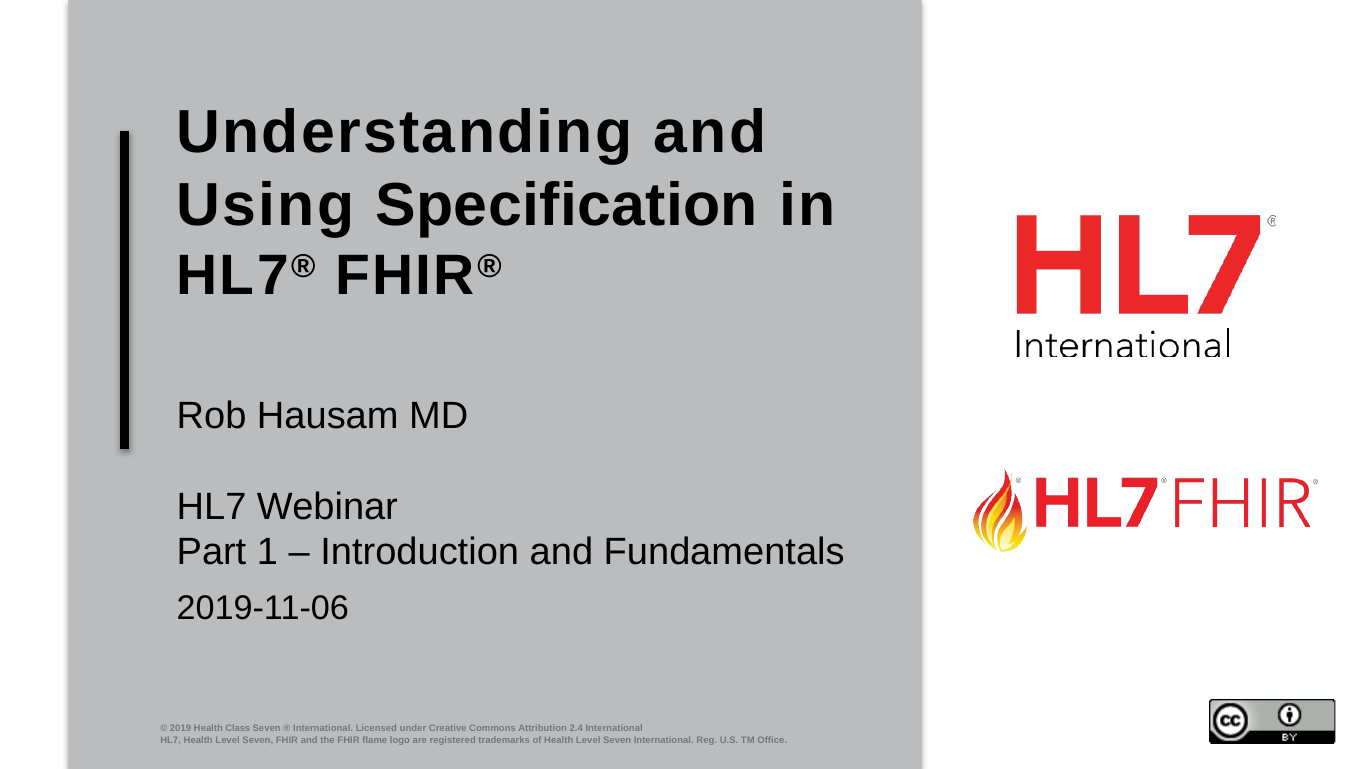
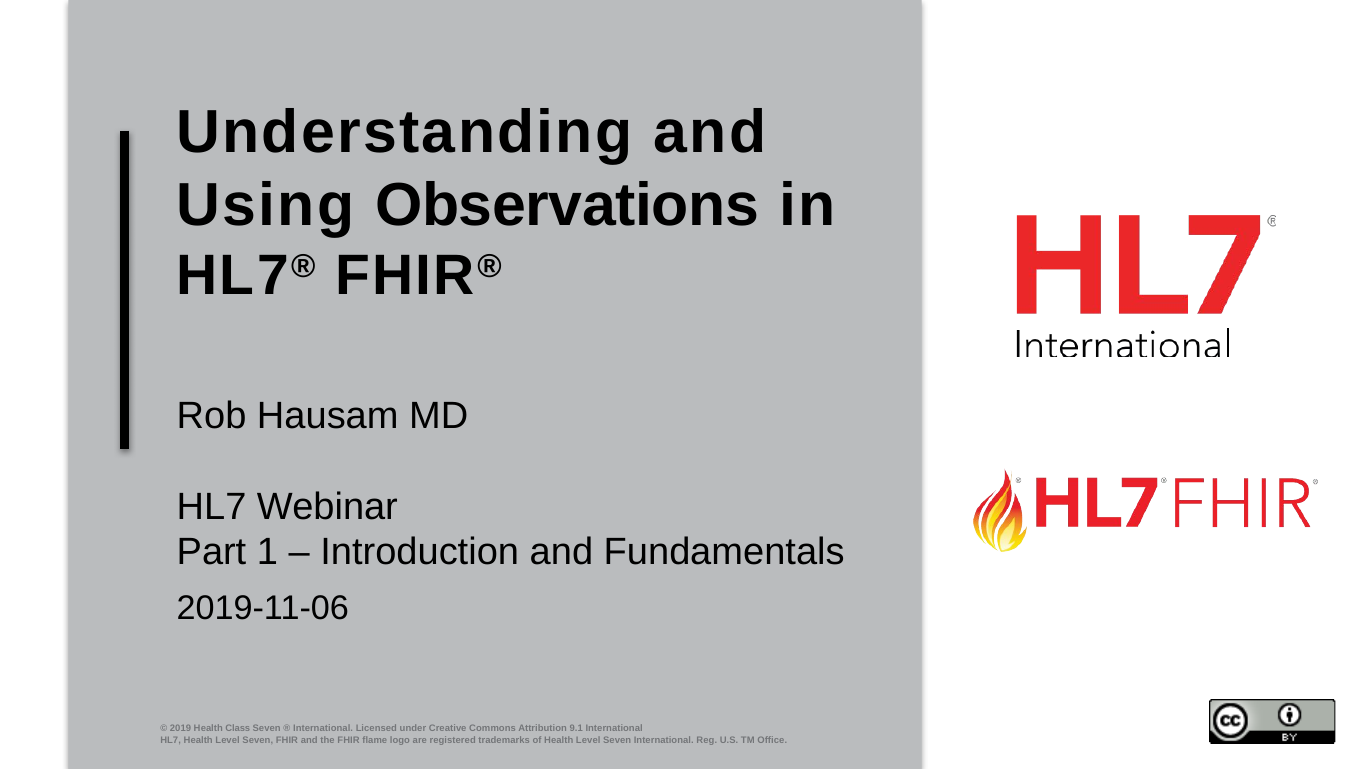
Specification: Specification -> Observations (567, 206)
2.4: 2.4 -> 9.1 (576, 729)
